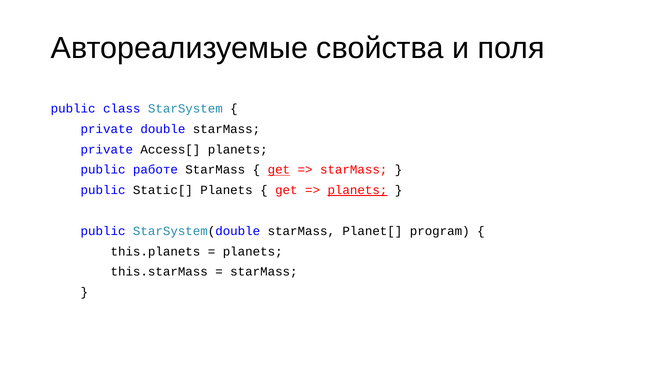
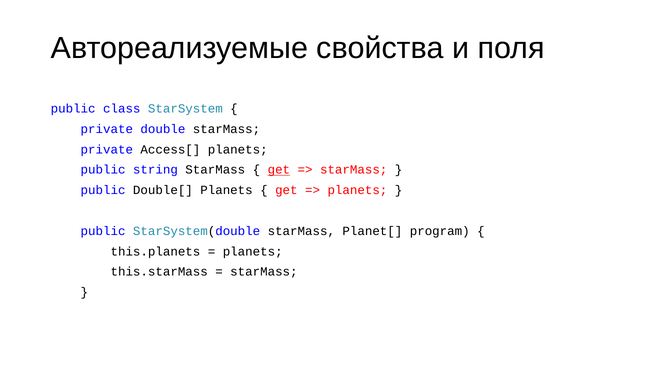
работе: работе -> string (155, 170)
Static[: Static[ -> Double[ (163, 190)
planets underline: present -> none (357, 190)
